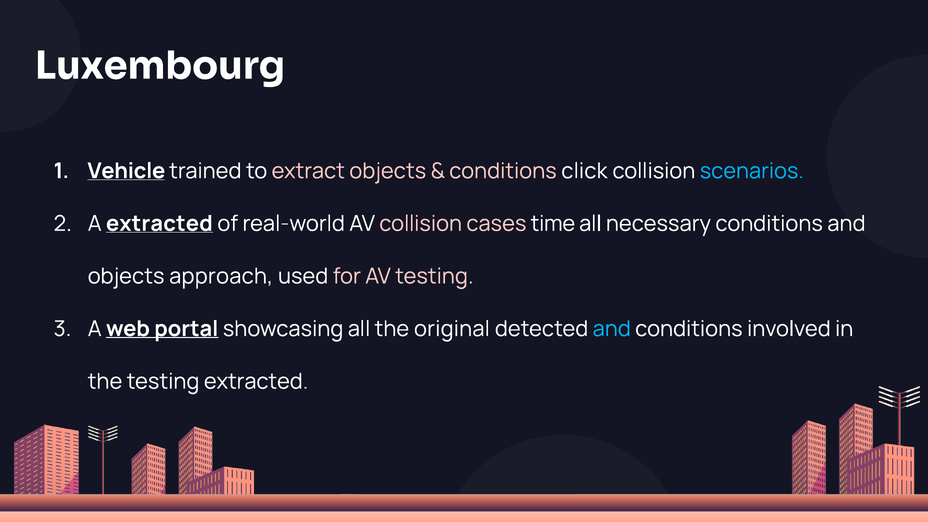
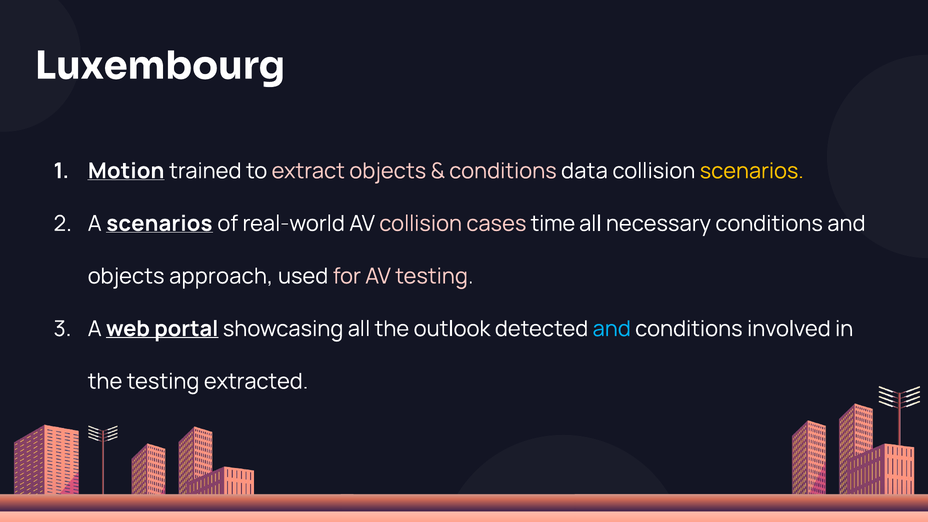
Vehicle: Vehicle -> Motion (126, 171)
click: click -> data (584, 171)
scenarios colour: light blue -> yellow (752, 171)
A extracted: extracted -> scenarios (159, 224)
original: original -> outlook (452, 329)
